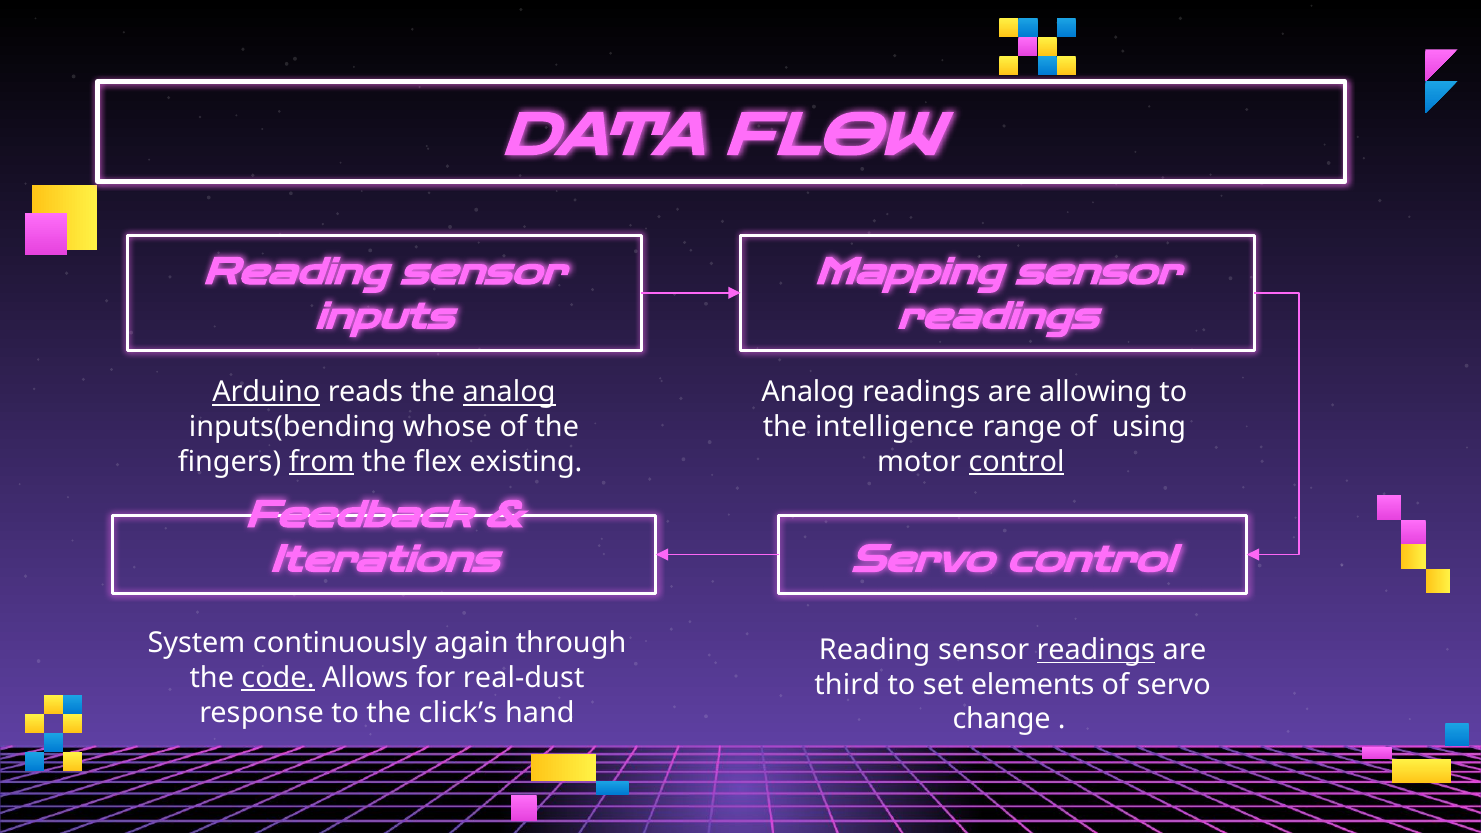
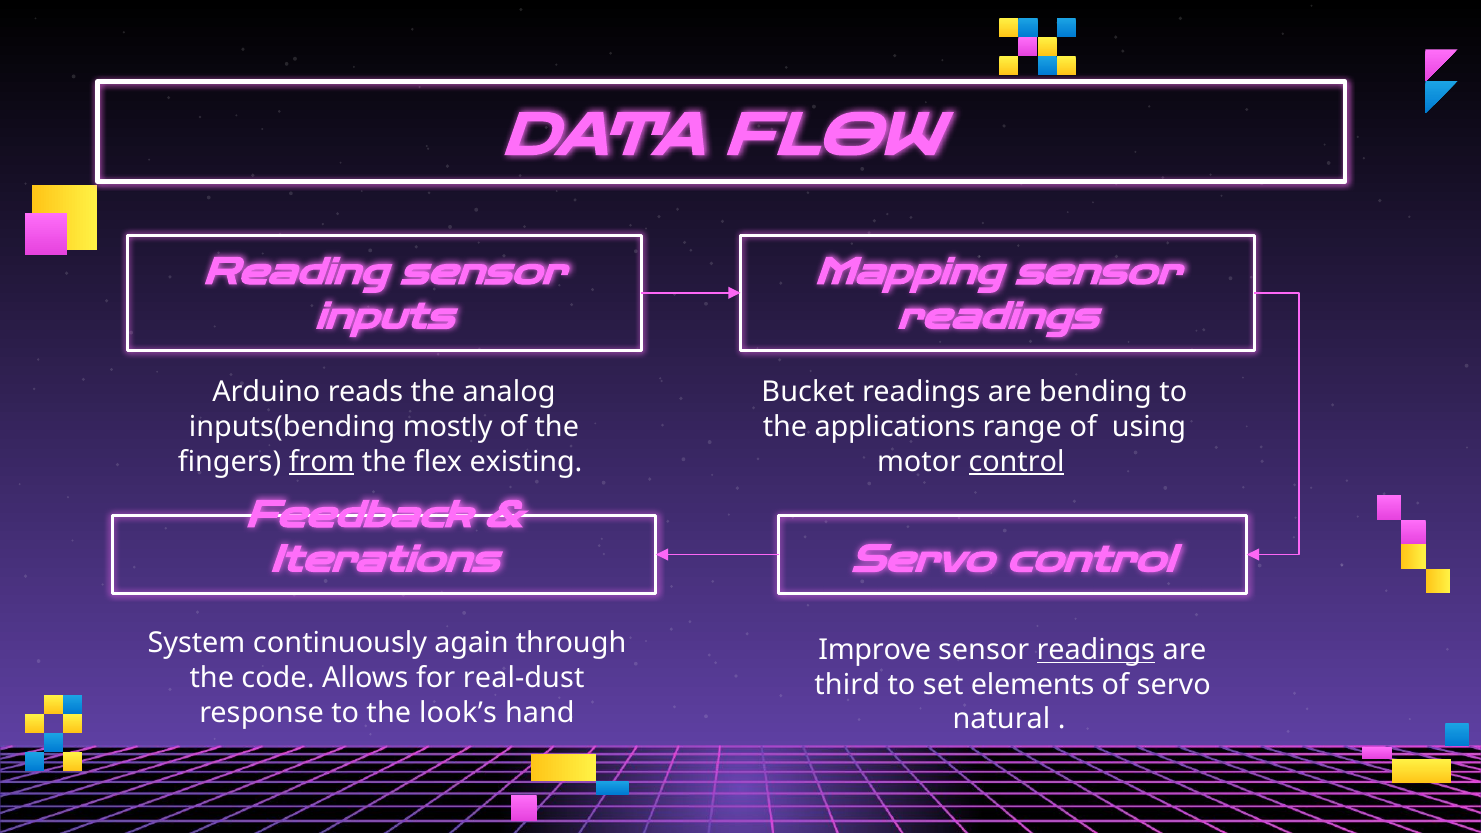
Arduino underline: present -> none (266, 392)
analog underline: present -> none (509, 392)
Analog: Analog -> Bucket (808, 392)
allowing: allowing -> bending (1096, 392)
whose: whose -> mostly (448, 427)
intelligence: intelligence -> applications (895, 427)
Reading: Reading -> Improve (875, 650)
code underline: present -> none (278, 678)
click’s: click’s -> look’s (458, 713)
change: change -> natural (1001, 719)
